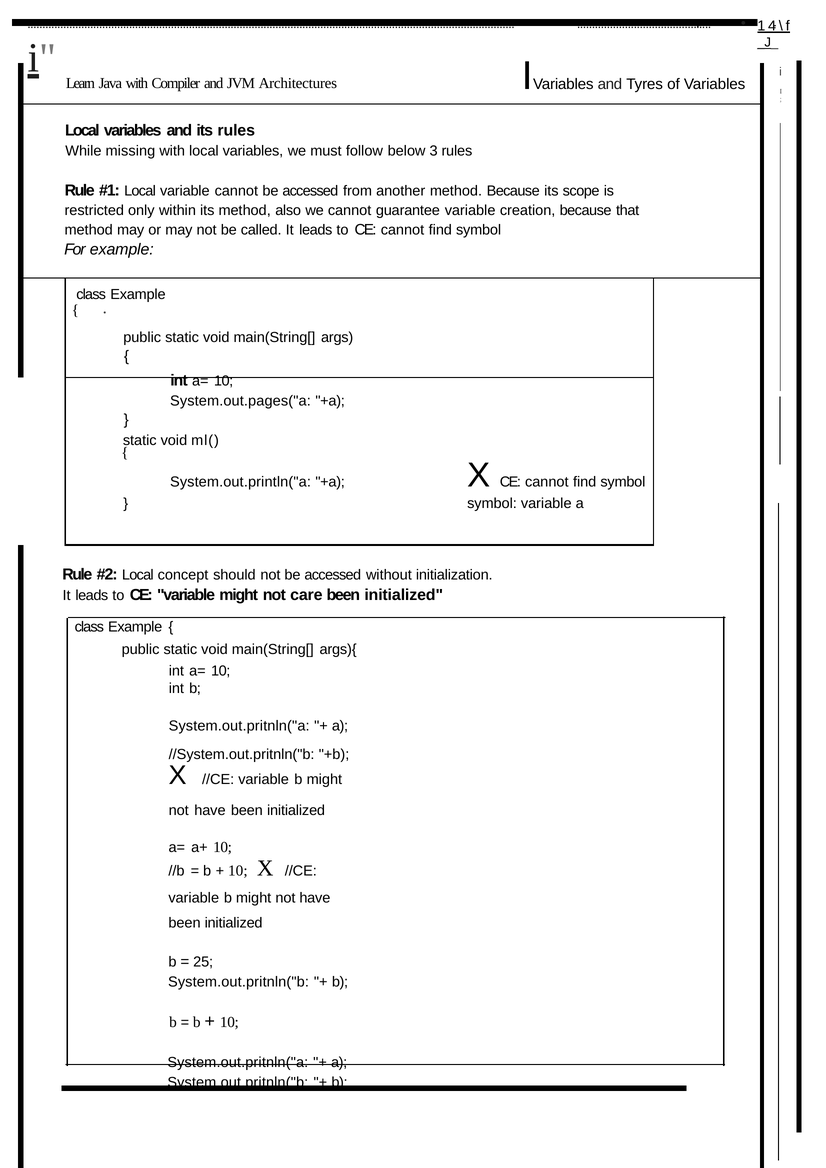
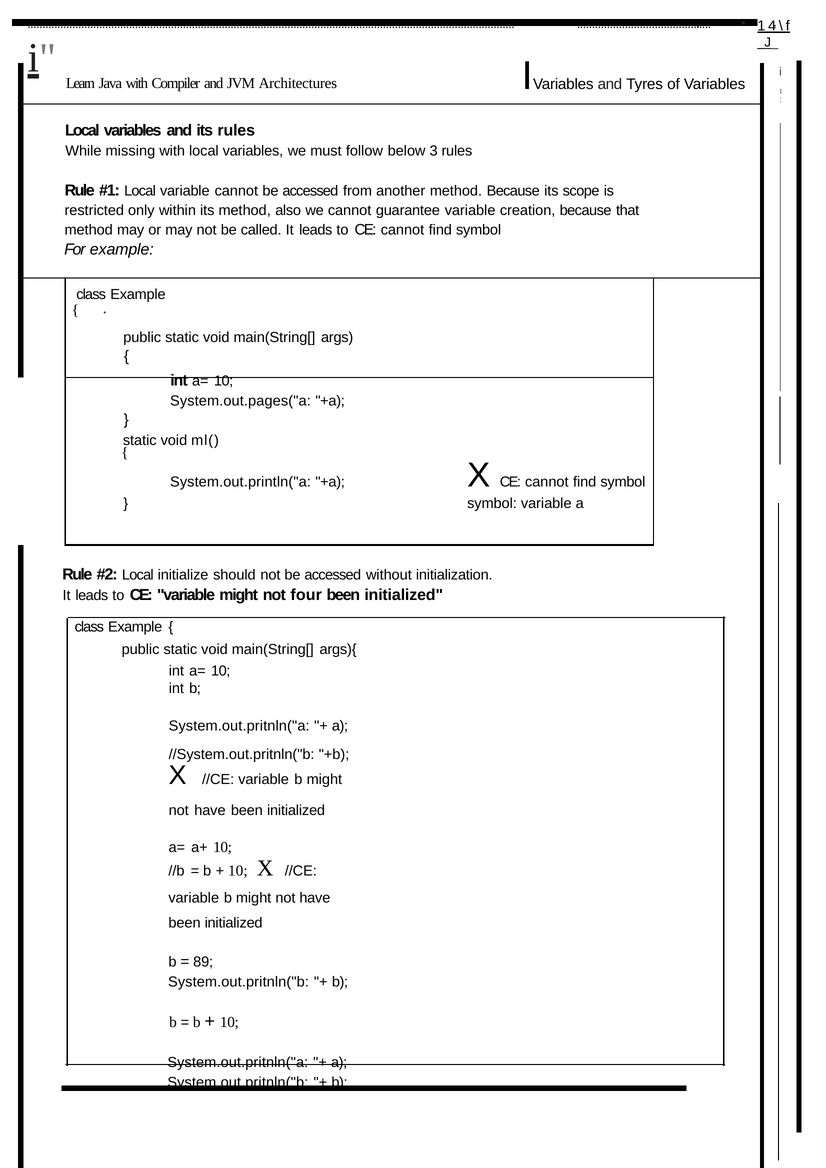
concept: concept -> initialize (183, 576)
care: care -> four (306, 595)
25: 25 -> 89 (203, 963)
